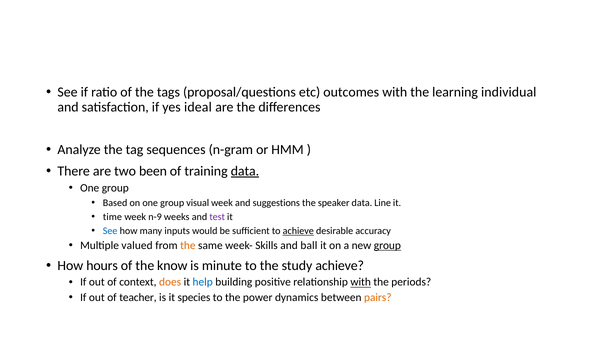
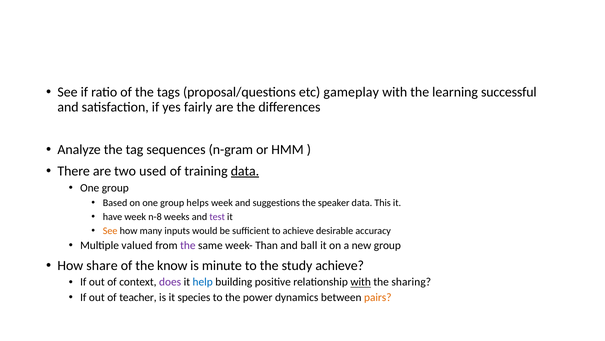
outcomes: outcomes -> gameplay (351, 92)
individual: individual -> successful (509, 92)
ideal: ideal -> fairly (198, 107)
been: been -> used (153, 171)
visual: visual -> helps (198, 202)
Line: Line -> This (383, 202)
time: time -> have (113, 216)
n-9: n-9 -> n-8 (155, 216)
See colour: blue -> orange (110, 230)
achieve underline: present -> none (298, 230)
the colour: orange -> purple (188, 245)
Skills: Skills -> Than (267, 245)
group underline: present -> none (387, 245)
hours: hours -> share (102, 265)
does colour: orange -> purple (170, 282)
periods: periods -> sharing (411, 282)
